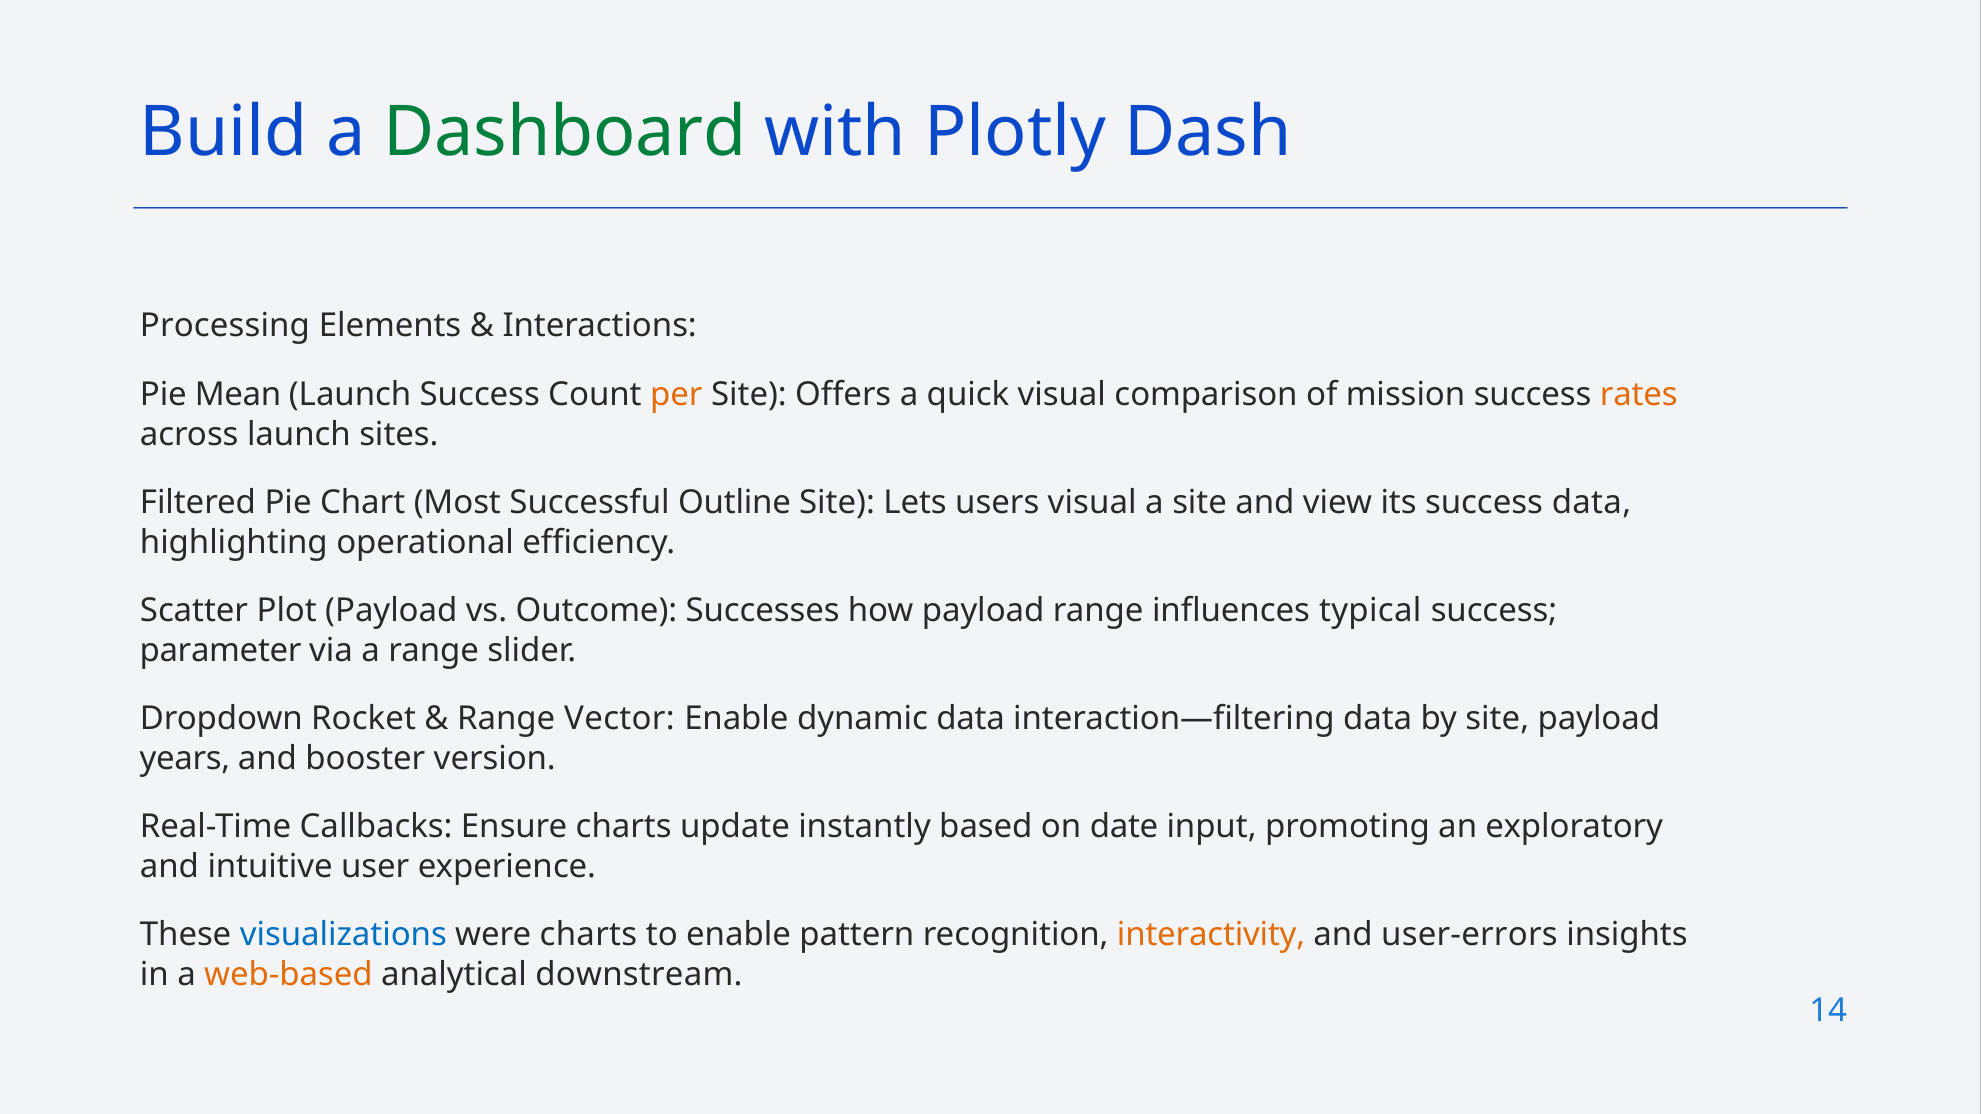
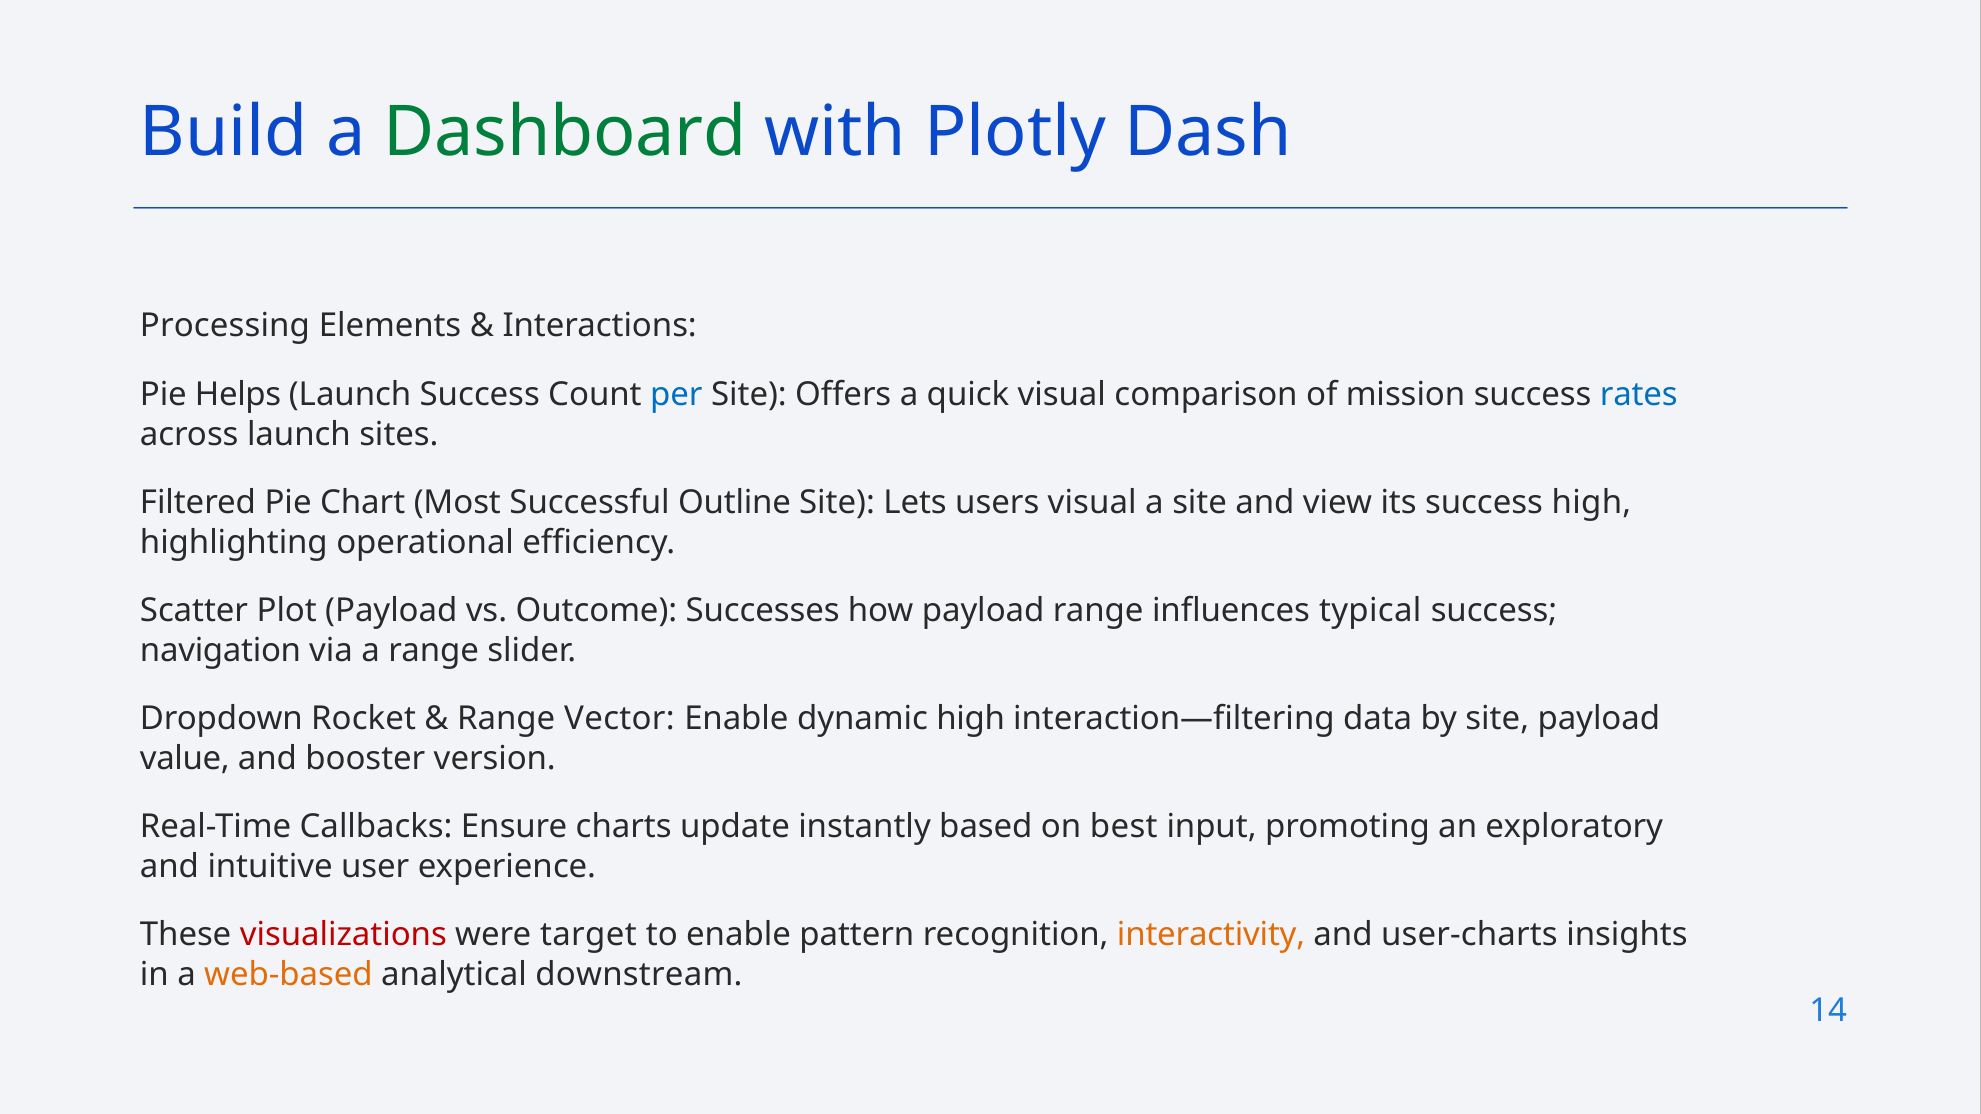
Mean: Mean -> Helps (238, 395)
per colour: orange -> blue (676, 395)
rates colour: orange -> blue (1639, 395)
success data: data -> high (1591, 503)
parameter: parameter -> navigation (221, 650)
dynamic data: data -> high (971, 719)
years: years -> value (185, 759)
date: date -> best (1124, 827)
visualizations colour: blue -> red (343, 935)
were charts: charts -> target (588, 935)
user-errors: user-errors -> user-charts (1469, 935)
